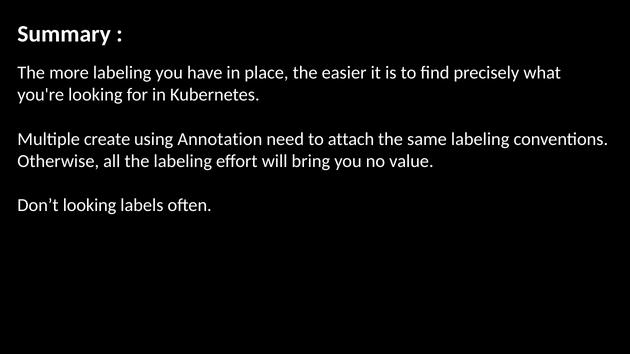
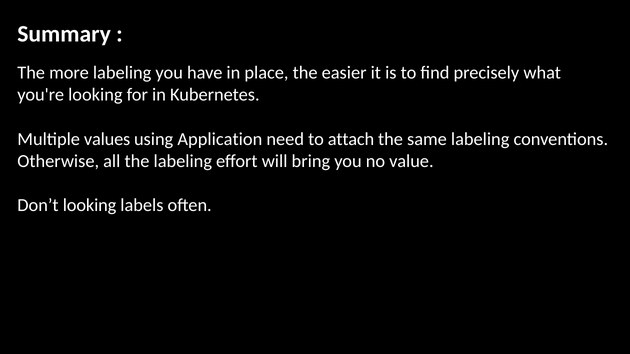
create: create -> values (107, 139)
Annotation: Annotation -> Application (220, 139)
